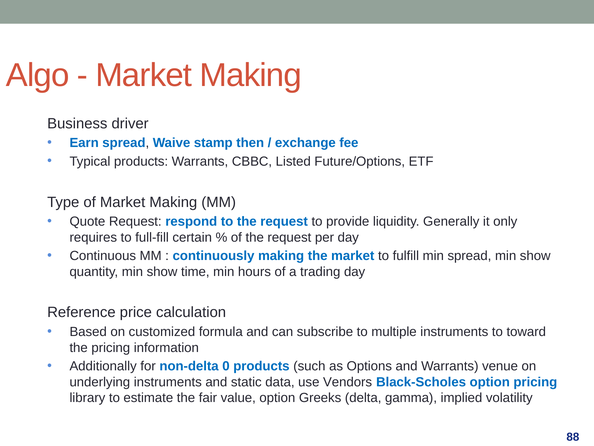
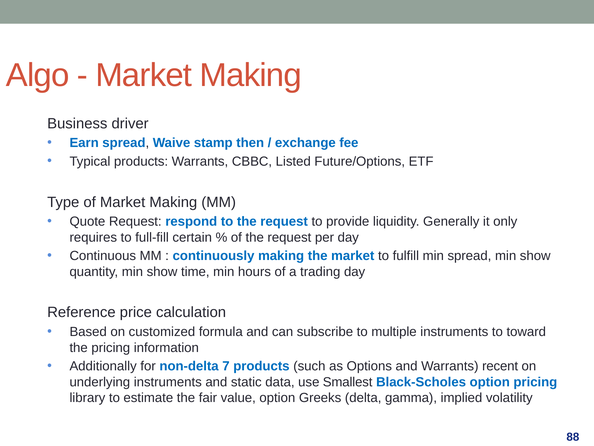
0: 0 -> 7 (226, 366)
venue: venue -> recent (500, 366)
Vendors: Vendors -> Smallest (348, 382)
